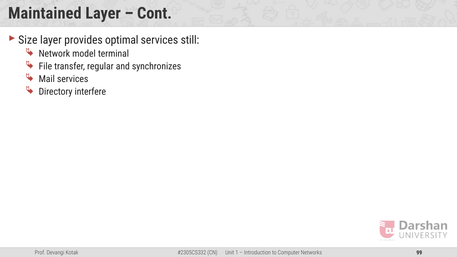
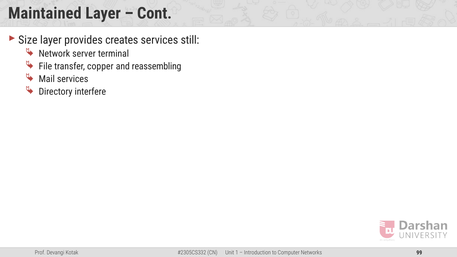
optimal: optimal -> creates (122, 40)
model: model -> server (84, 54)
regular: regular -> copper (100, 67)
synchronizes: synchronizes -> reassembling (157, 67)
